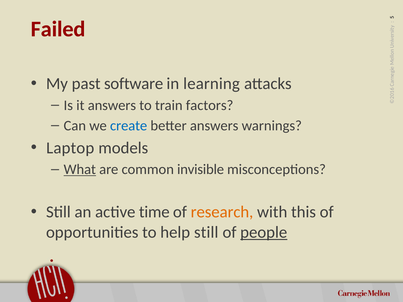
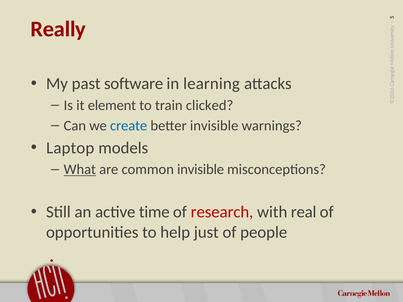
Failed: Failed -> Really (58, 29)
it answers: answers -> element (112, 105)
factors: factors -> clicked (210, 105)
better answers: answers -> invisible (214, 126)
research colour: orange -> red (222, 212)
this: this -> real (304, 212)
help still: still -> just (206, 232)
people underline: present -> none (264, 232)
